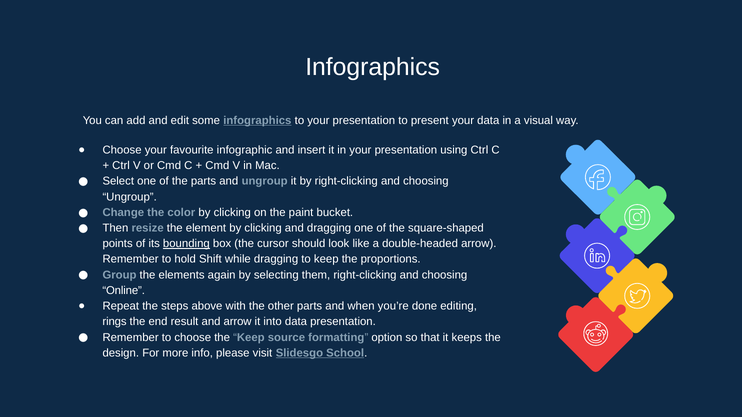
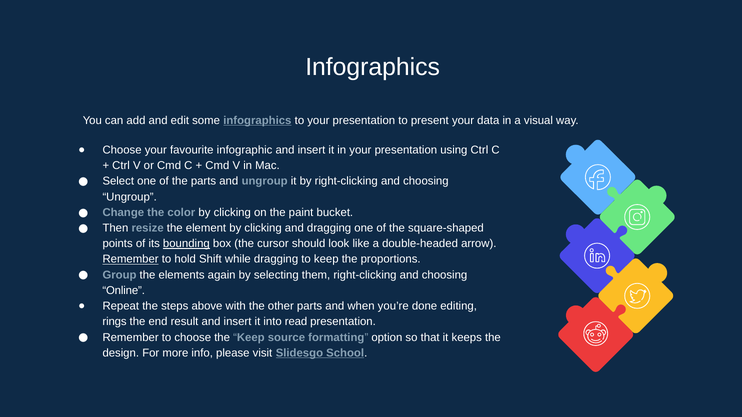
Remember underline: none -> present (131, 259)
result and arrow: arrow -> insert (238, 322)
into data: data -> read (296, 322)
